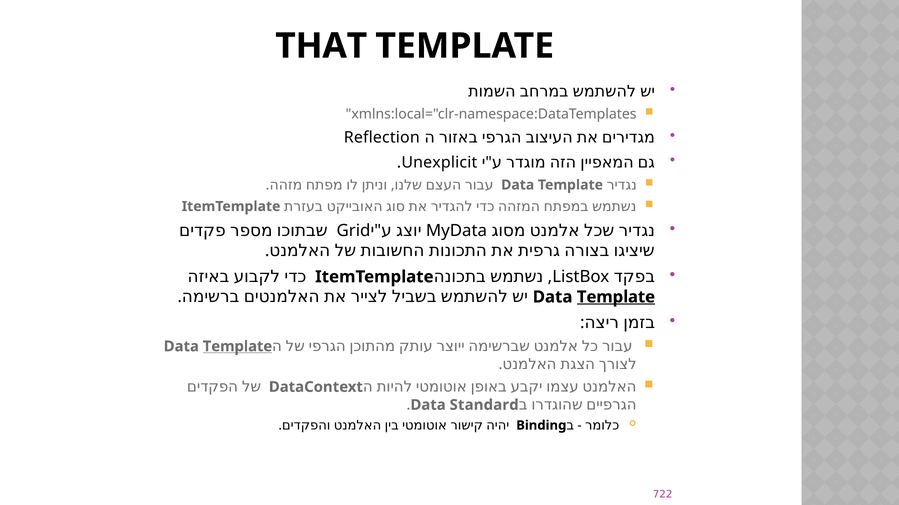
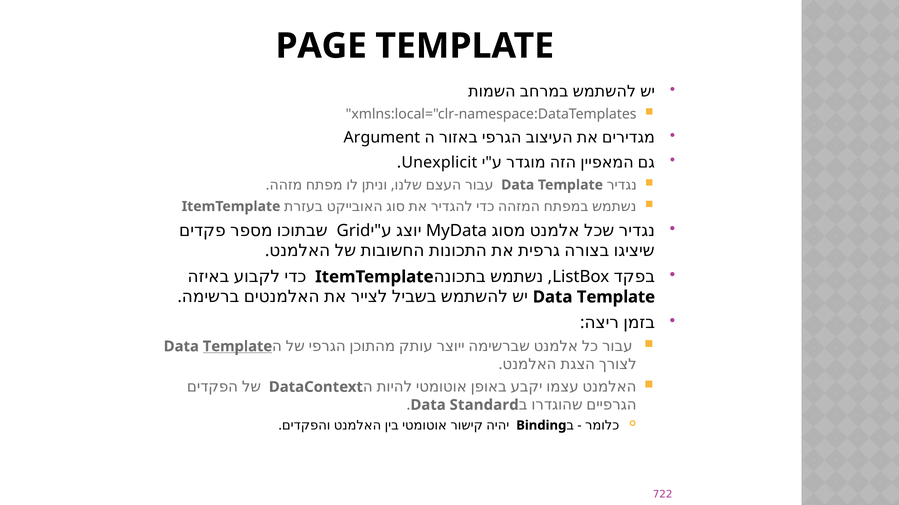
THAT: THAT -> PAGE (321, 46)
Reflection: Reflection -> Argument (382, 138)
Template underline: present -> none (616, 297)
